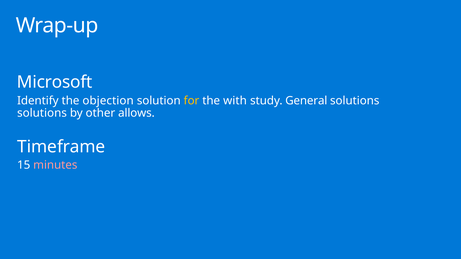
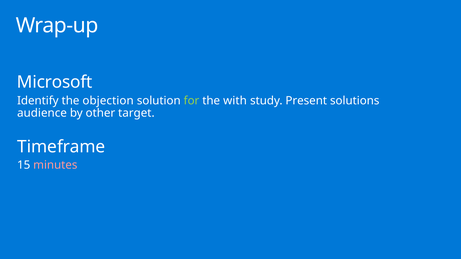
for colour: yellow -> light green (191, 101)
General: General -> Present (306, 101)
solutions: solutions -> audience (42, 113)
allows: allows -> target (136, 113)
